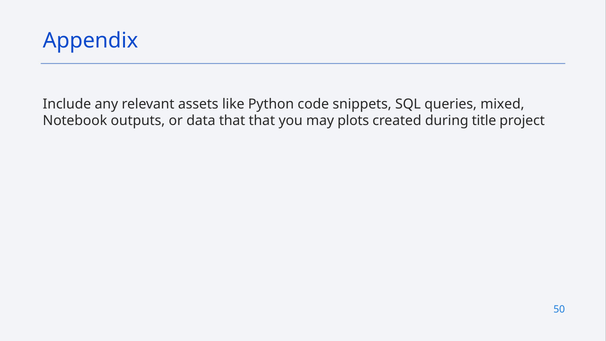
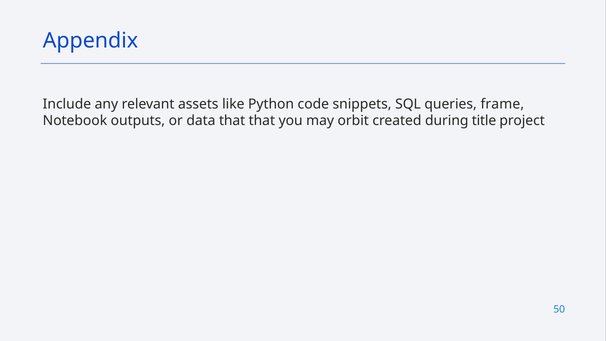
mixed: mixed -> frame (502, 104)
plots: plots -> orbit (353, 121)
